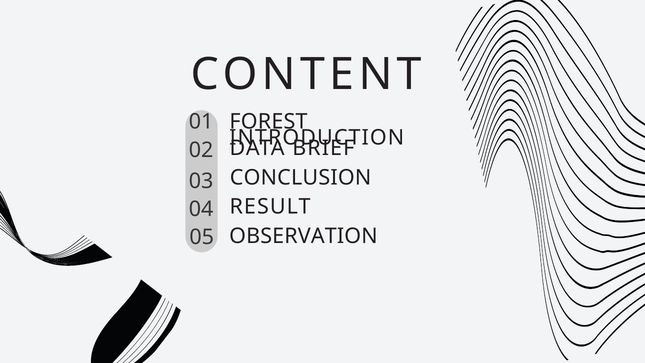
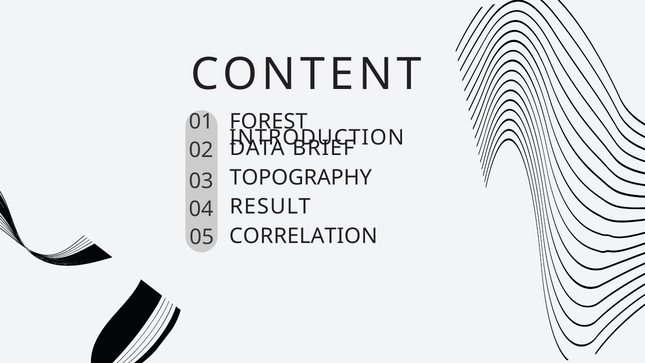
CONCLUSION: CONCLUSION -> TOPOGRAPHY (301, 177)
OBSERVATION: OBSERVATION -> CORRELATION (303, 236)
